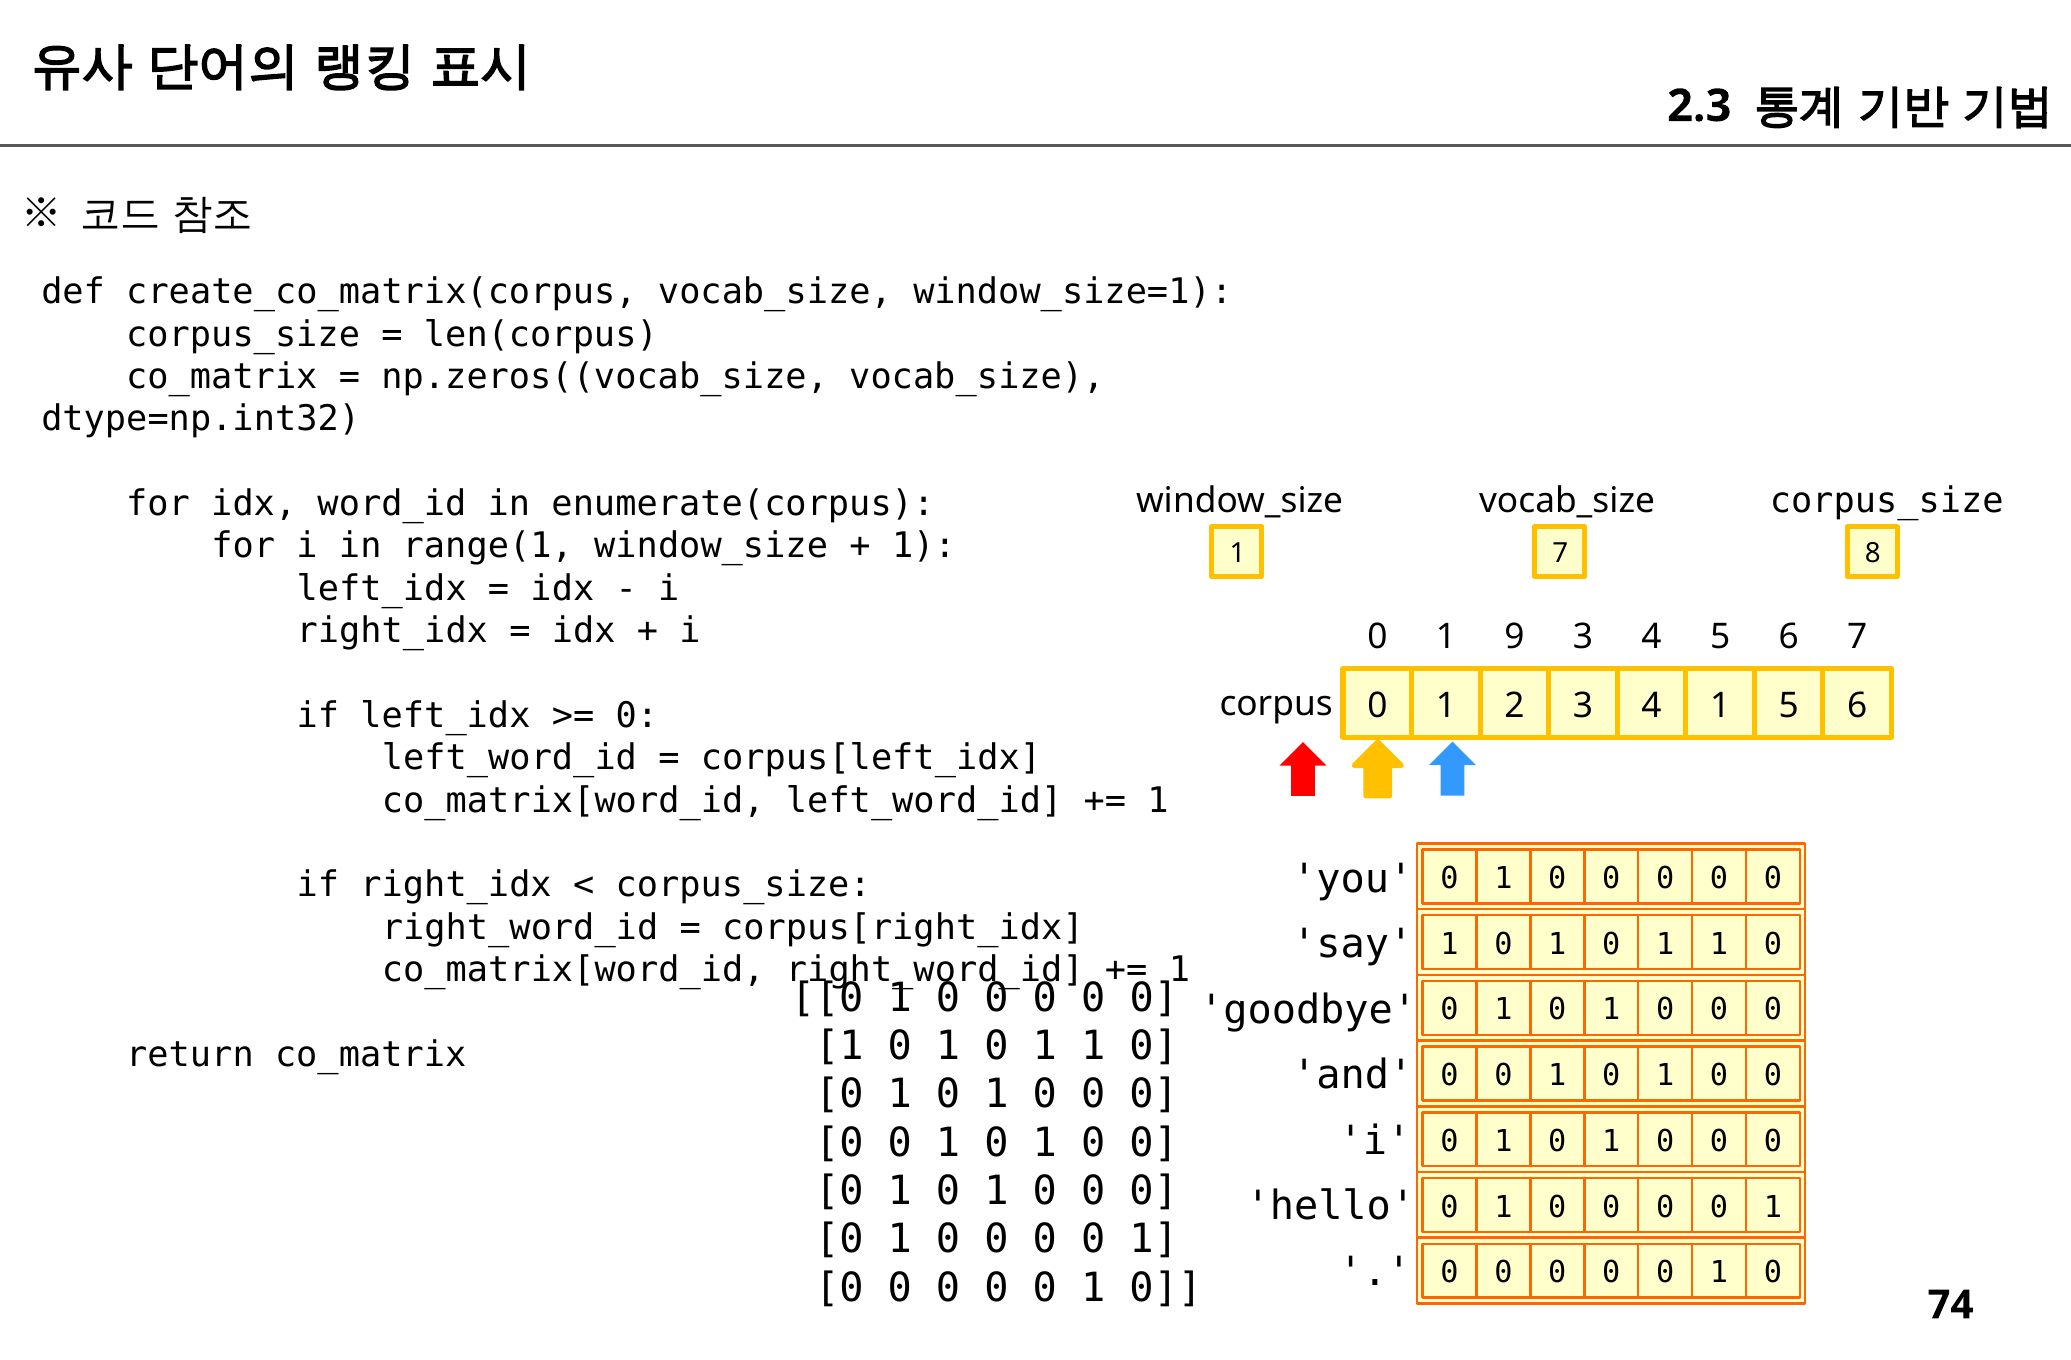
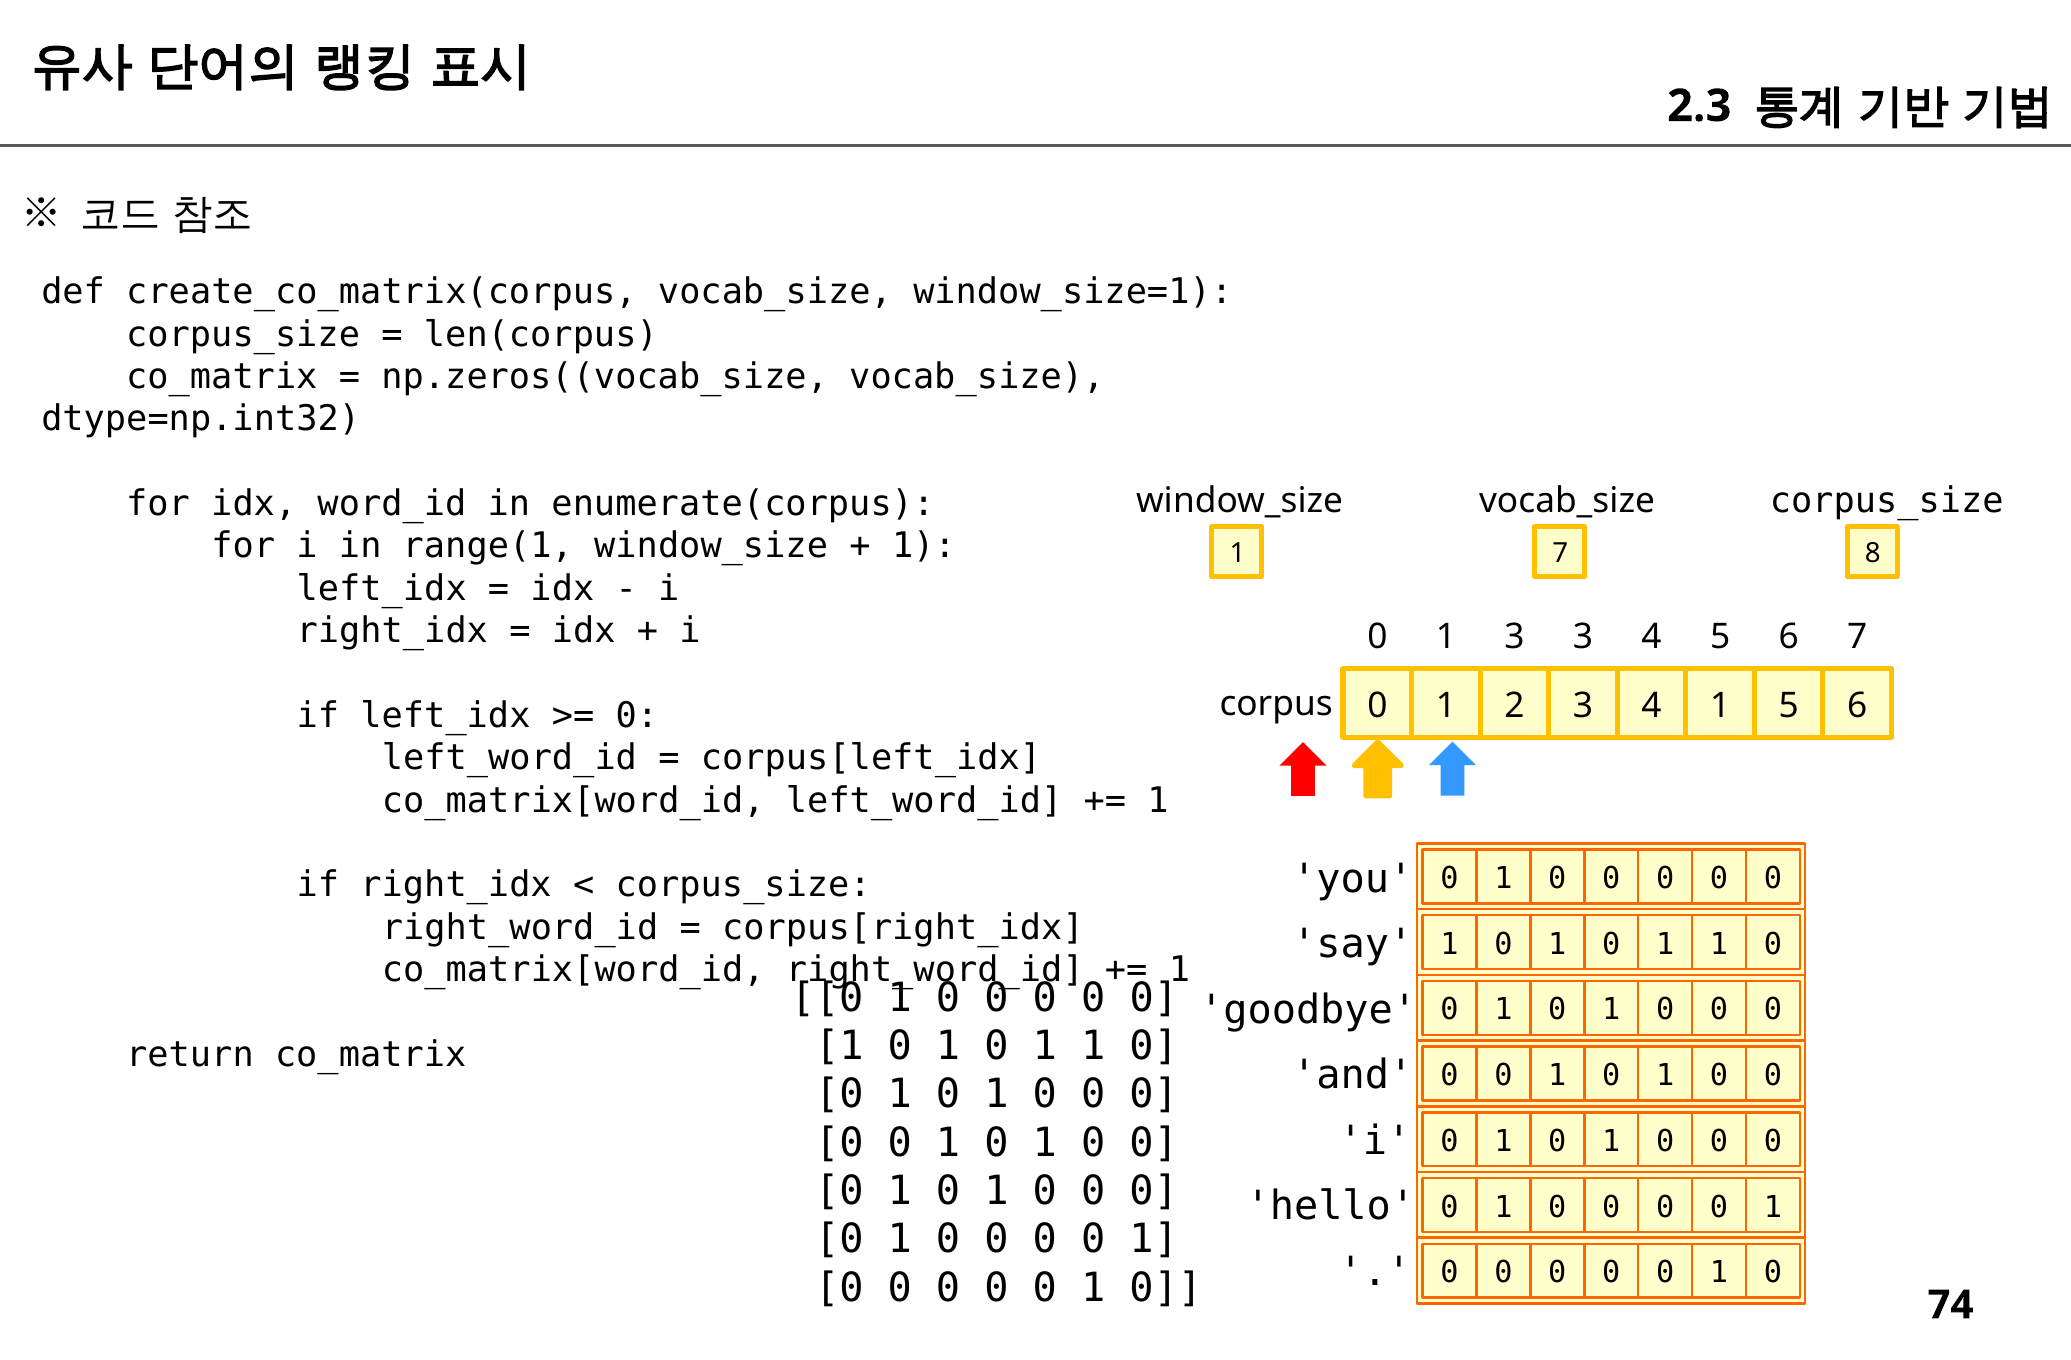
1 9: 9 -> 3 (1514, 637)
